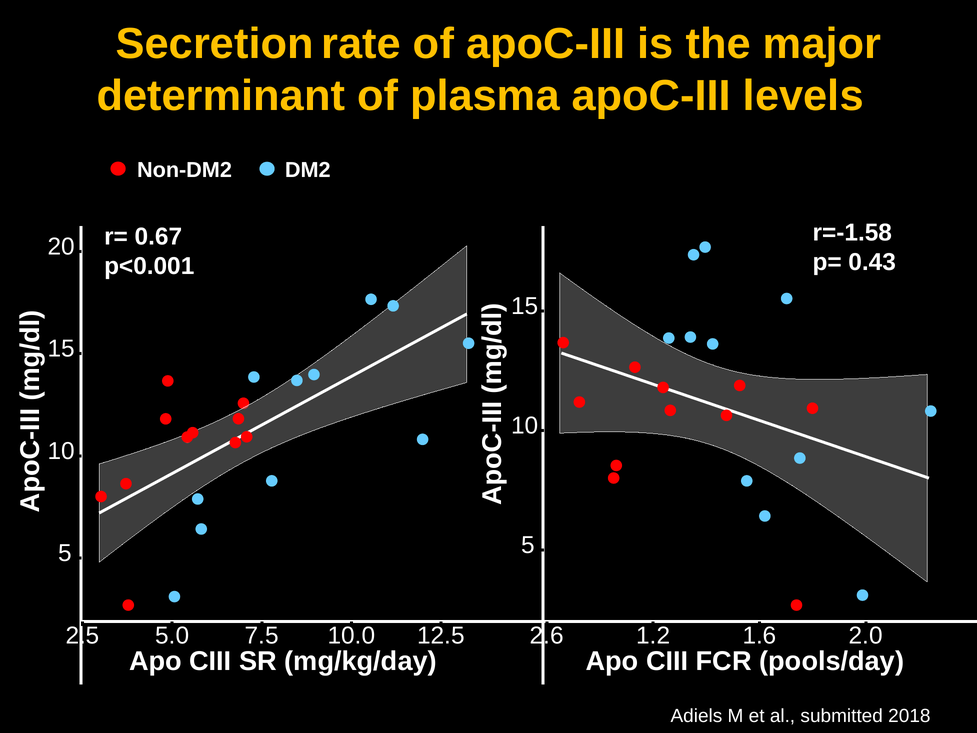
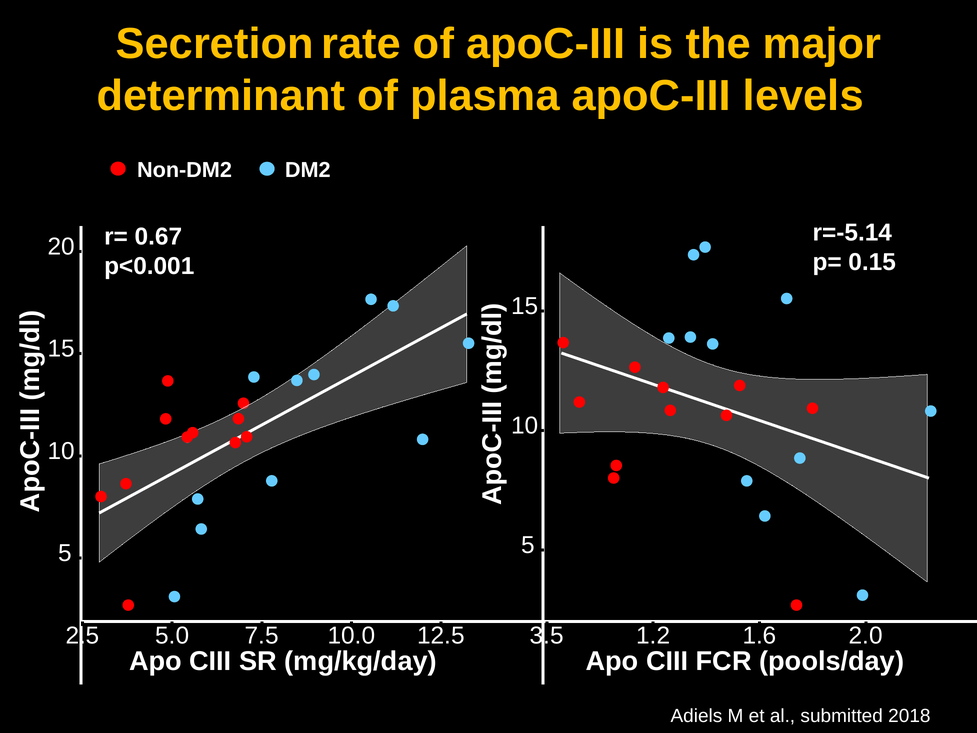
r=-1.58: r=-1.58 -> r=-5.14 (852, 233)
0.43: 0.43 -> 0.15 (872, 262)
2.6: 2.6 -> 3.5 (547, 635)
